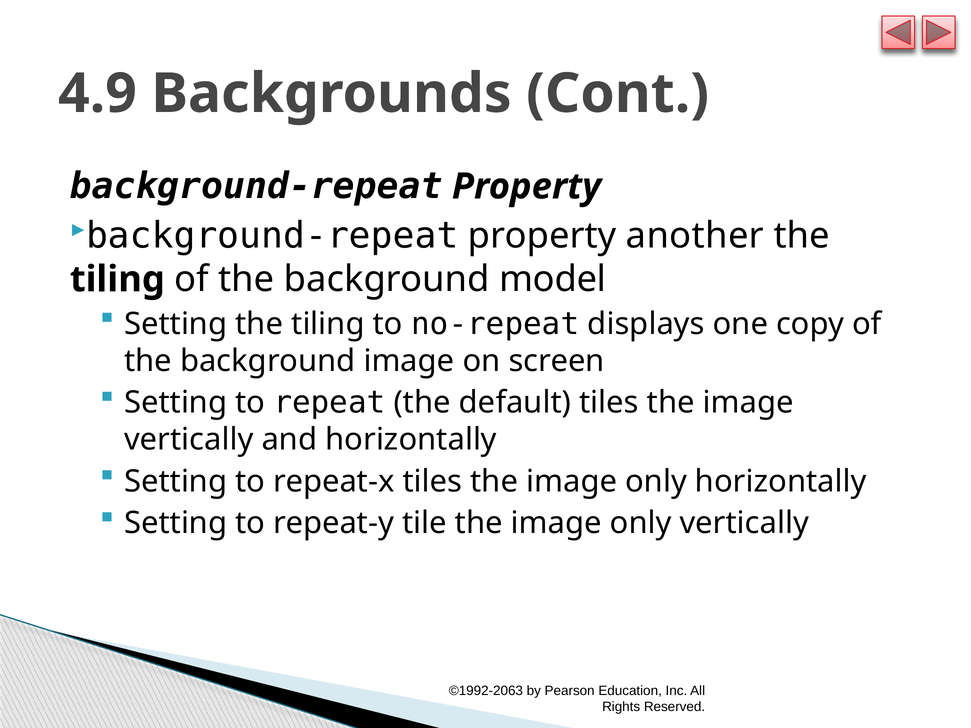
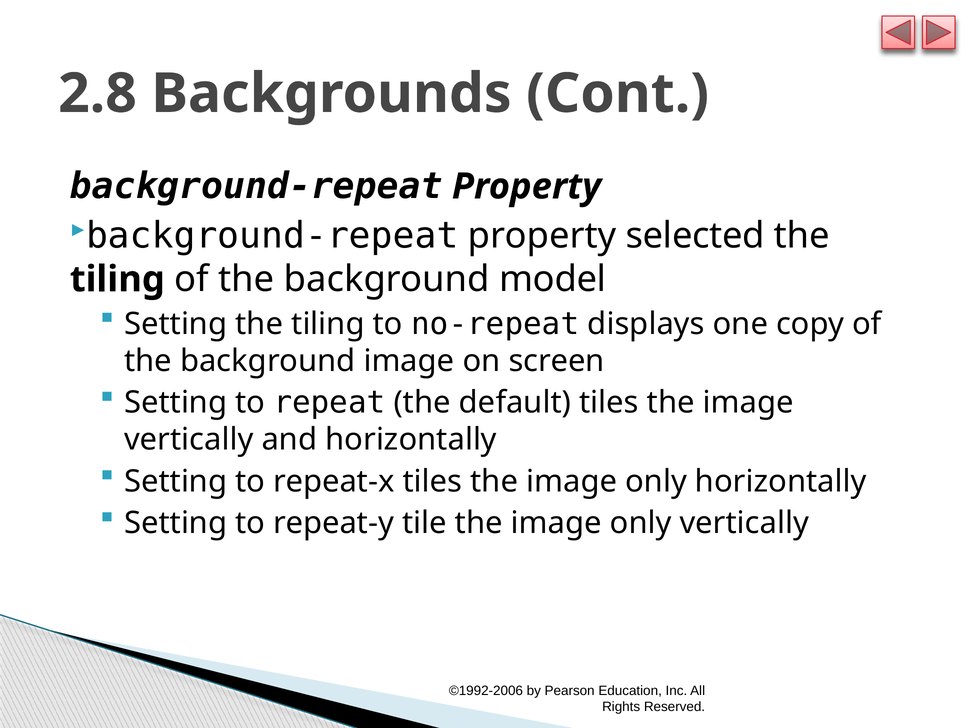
4.9: 4.9 -> 2.8 (97, 94)
another: another -> selected (695, 236)
©1992-2063: ©1992-2063 -> ©1992-2006 (486, 691)
